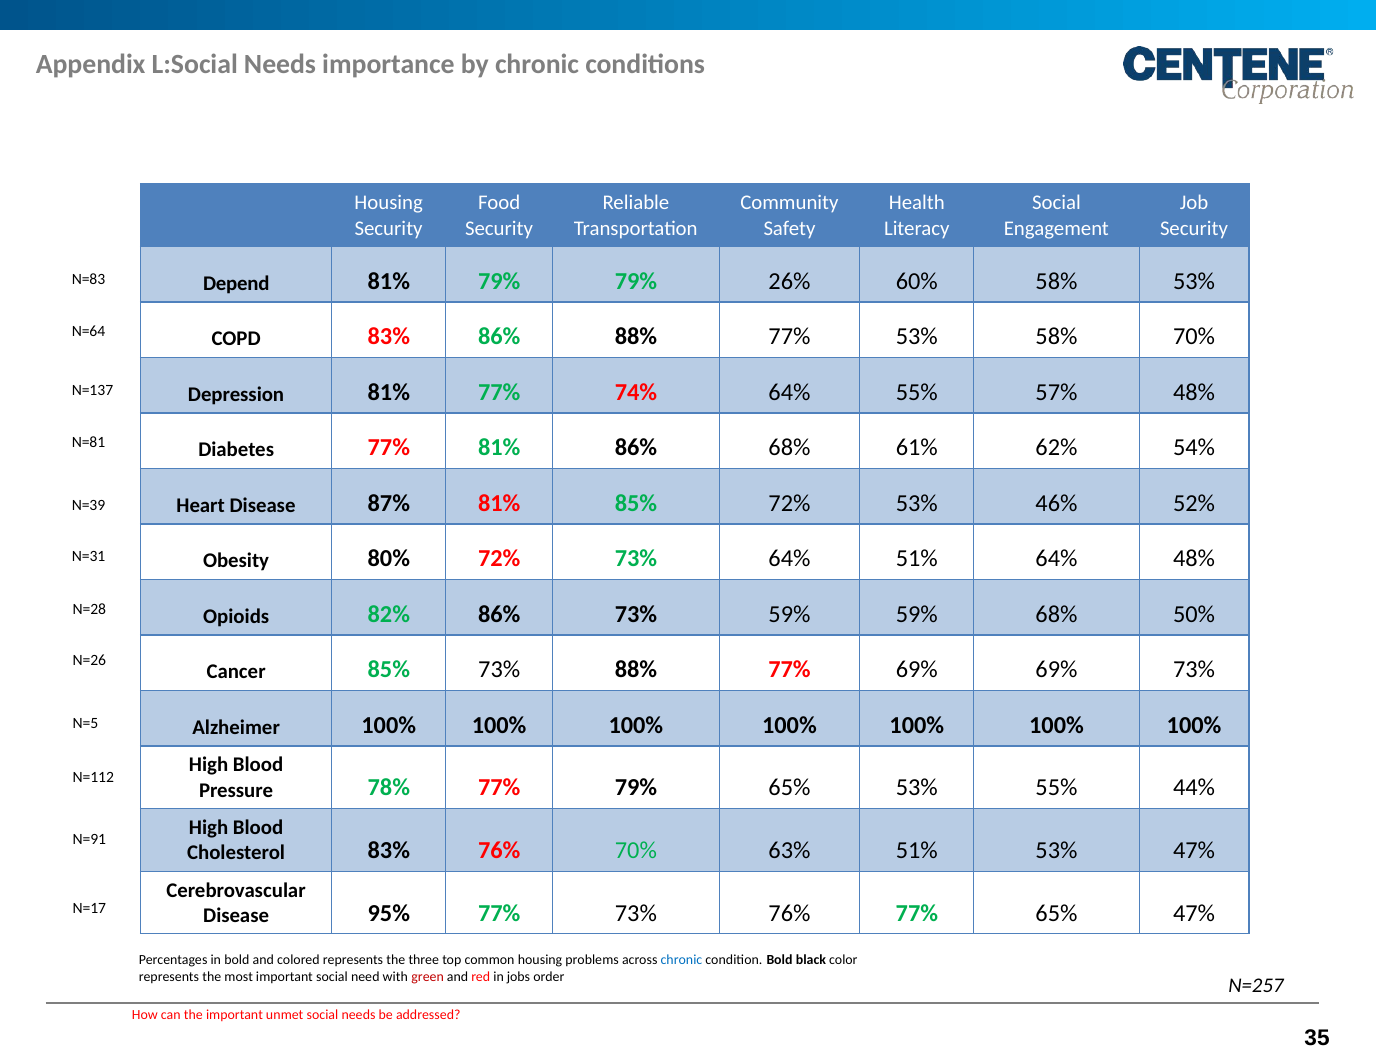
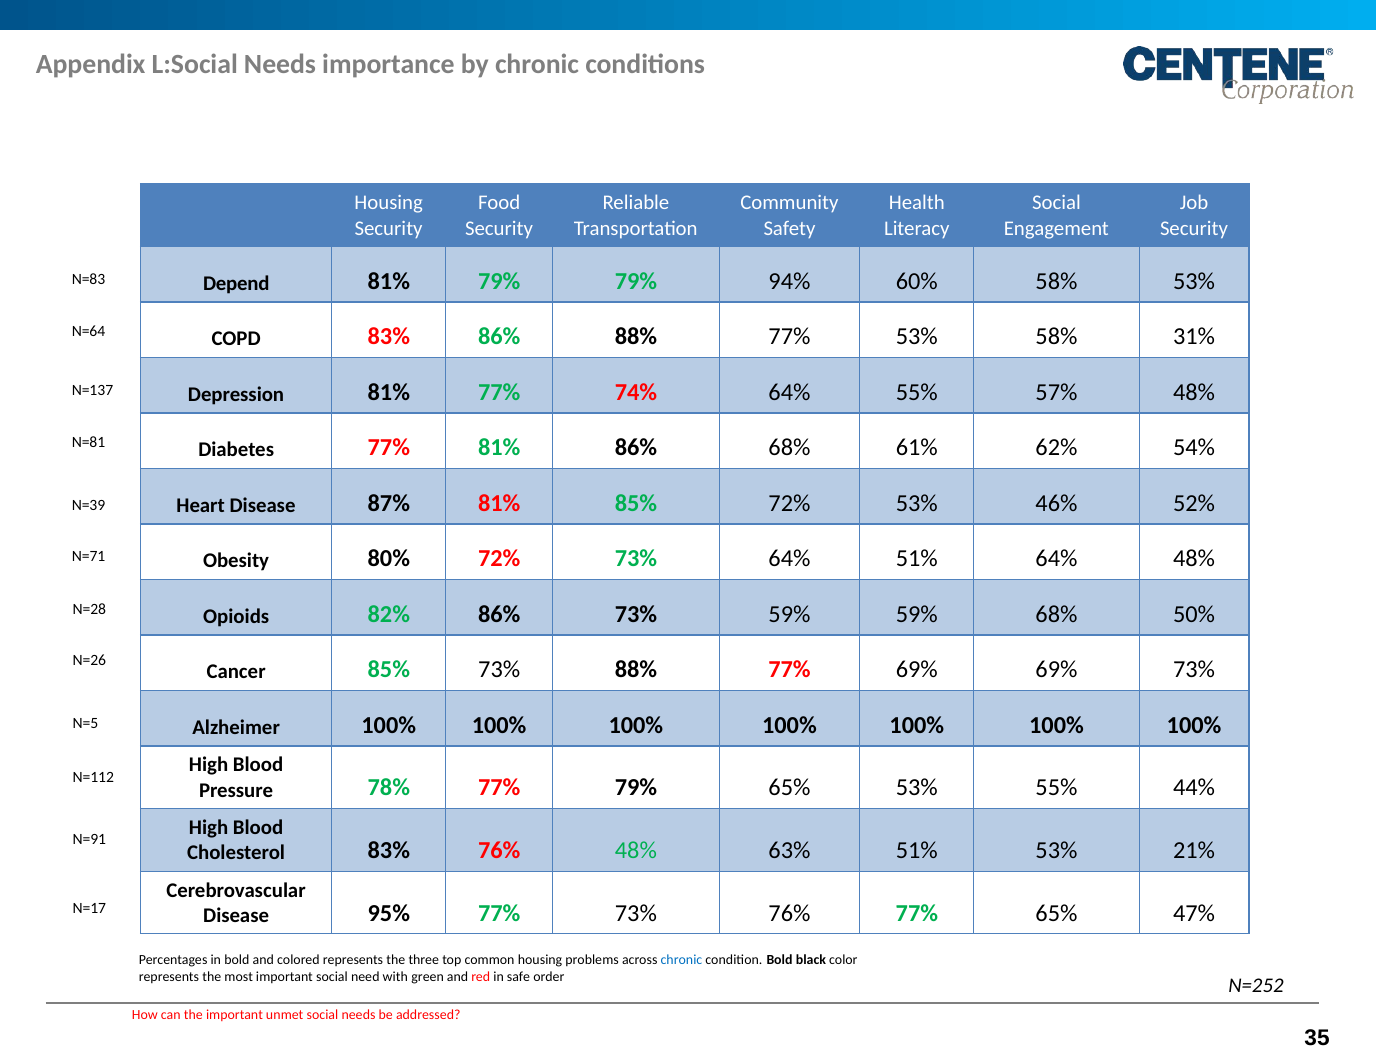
26%: 26% -> 94% (789, 281)
58% 70%: 70% -> 31% (1194, 337)
N=31: N=31 -> N=71 (89, 557)
76% 70%: 70% -> 48% (636, 851)
53% 47%: 47% -> 21% (1194, 851)
green colour: red -> black (428, 977)
jobs: jobs -> safe (518, 977)
N=257: N=257 -> N=252 (1256, 986)
